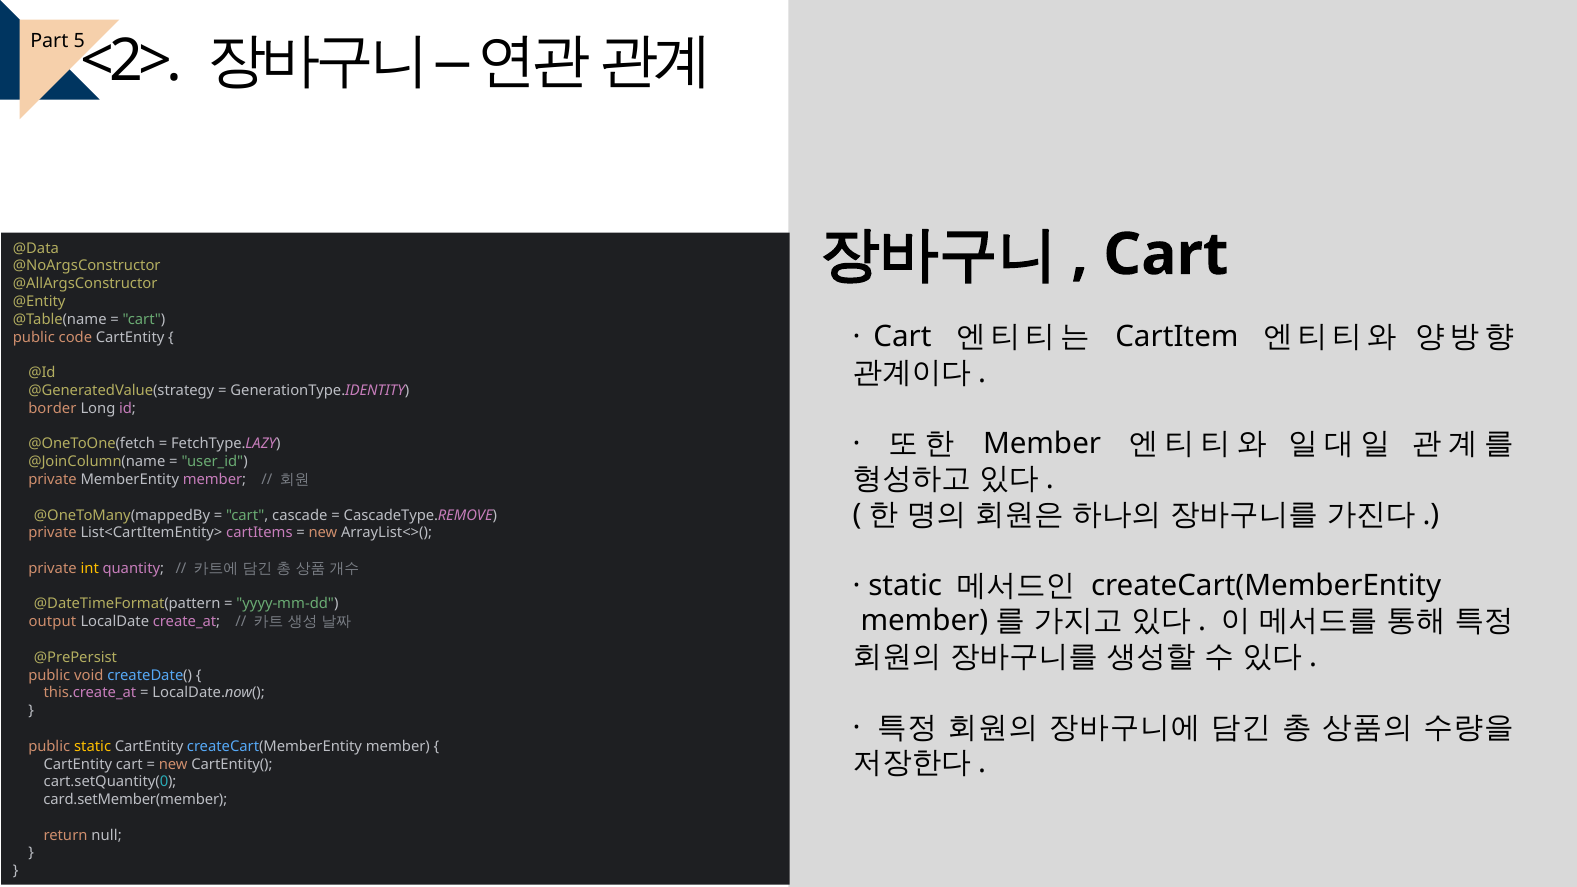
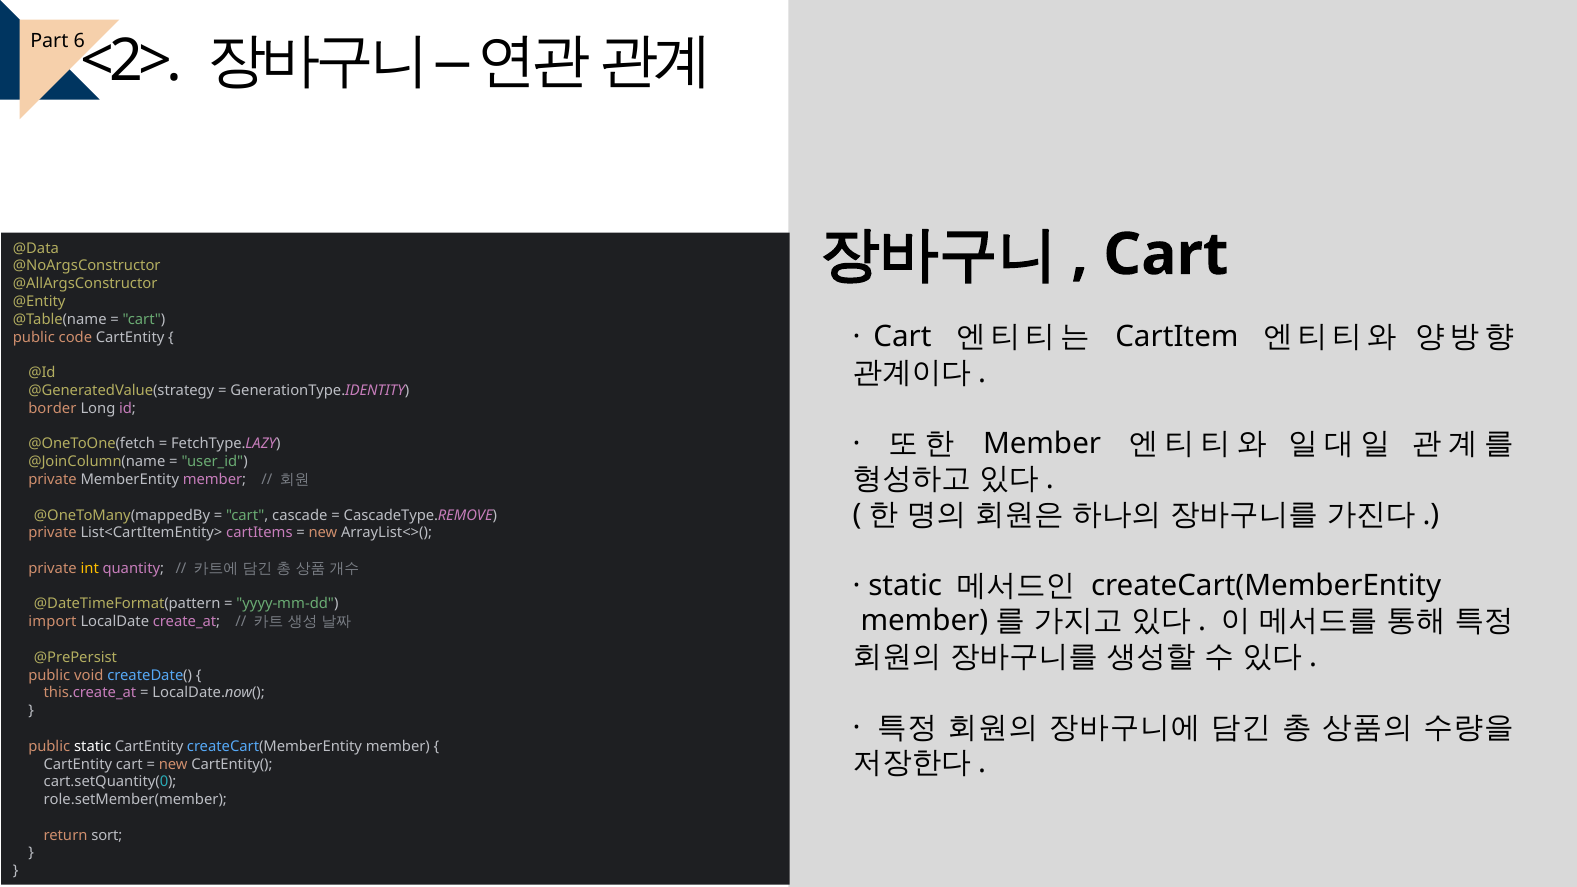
5: 5 -> 6 (79, 41)
output: output -> import (52, 622)
static colour: yellow -> white (93, 746)
card.setMember(member: card.setMember(member -> role.setMember(member (135, 800)
null: null -> sort (107, 835)
